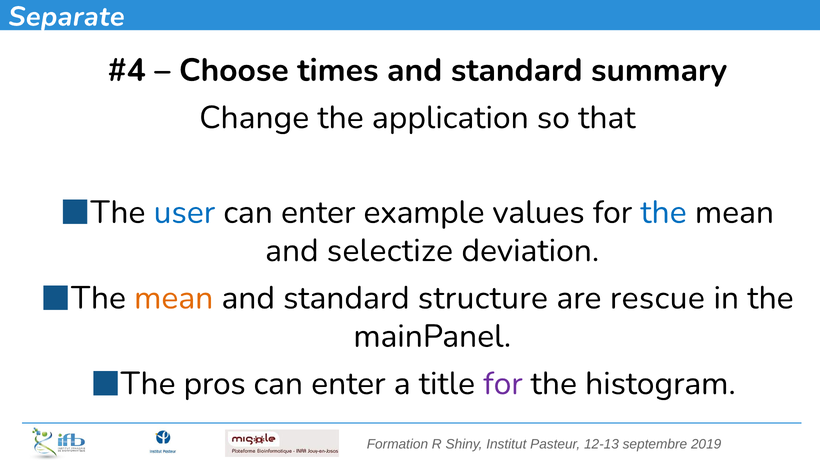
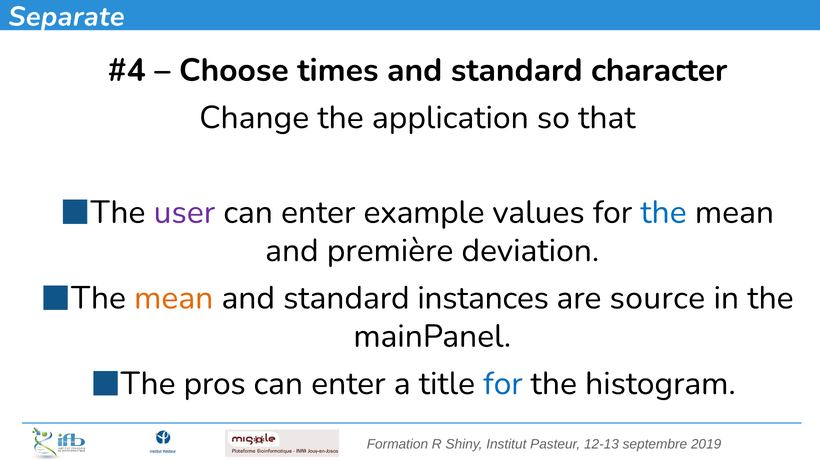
summary: summary -> character (659, 70)
user colour: blue -> purple (184, 212)
selectize: selectize -> première (390, 251)
structure: structure -> instances (483, 298)
rescue: rescue -> source (657, 298)
for colour: purple -> blue (503, 384)
